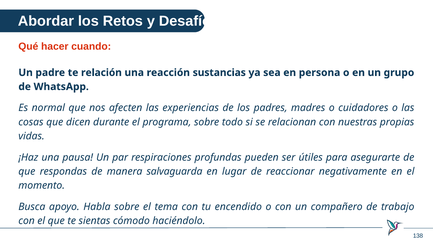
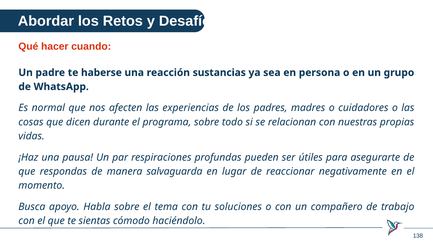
relación: relación -> haberse (101, 73)
encendido: encendido -> soluciones (238, 207)
